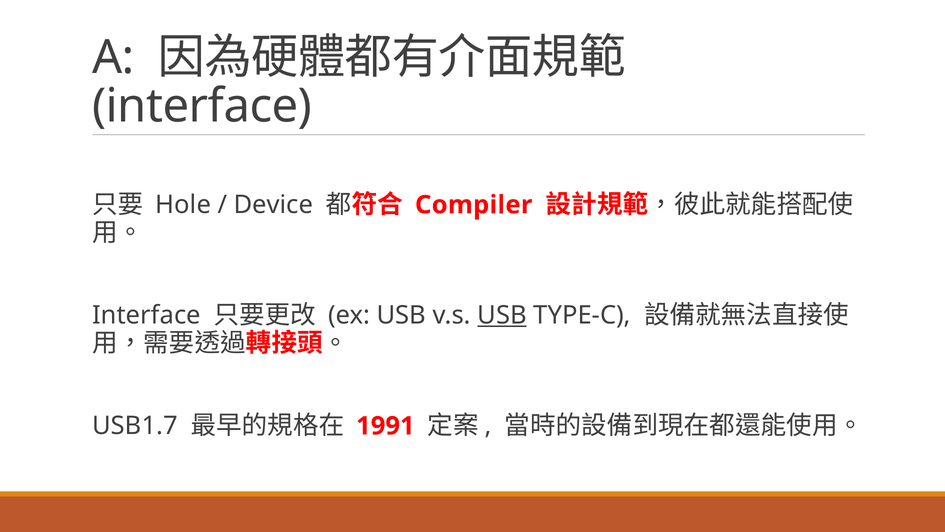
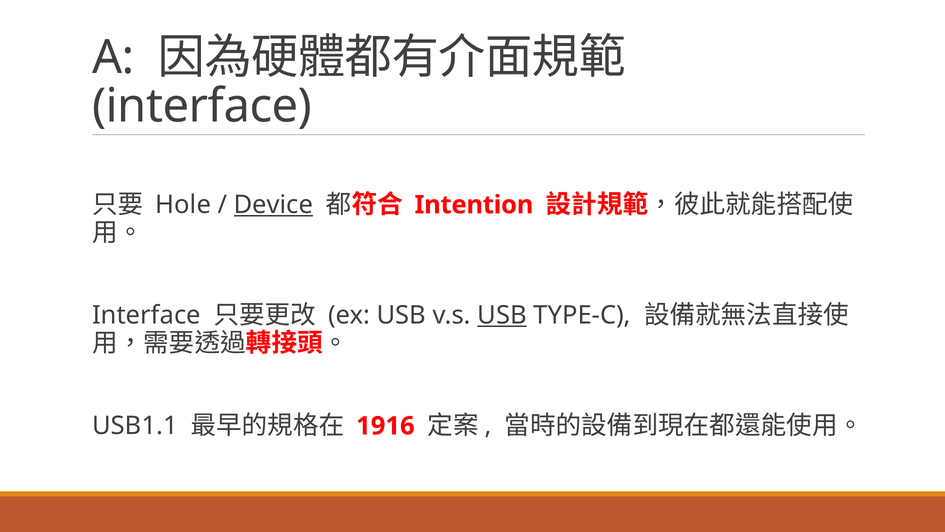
Device underline: none -> present (273, 205)
Compiler: Compiler -> Intention (474, 205)
USB1.7: USB1.7 -> USB1.1 (135, 426)
1991: 1991 -> 1916 (385, 426)
